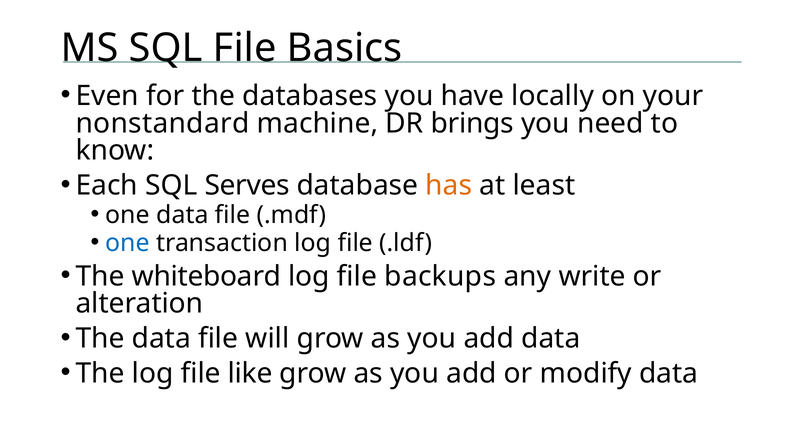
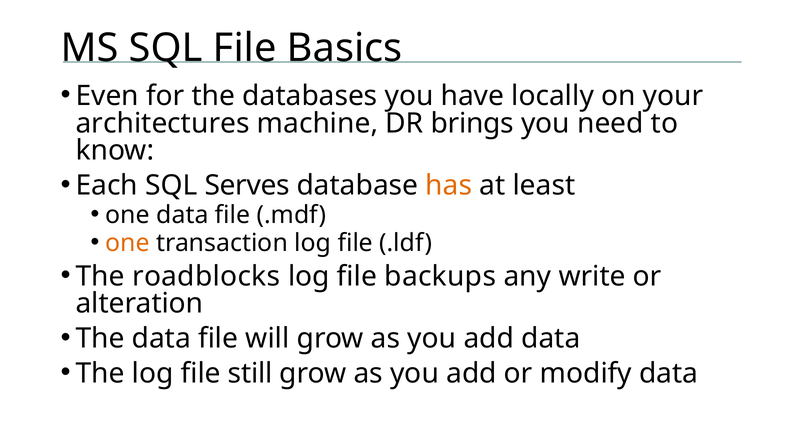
nonstandard: nonstandard -> architectures (163, 123)
one colour: blue -> orange (128, 243)
whiteboard: whiteboard -> roadblocks (206, 276)
like: like -> still (250, 373)
